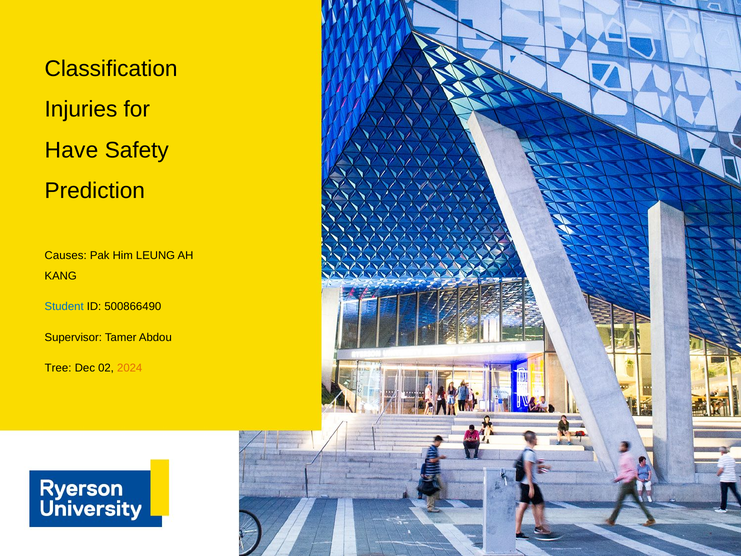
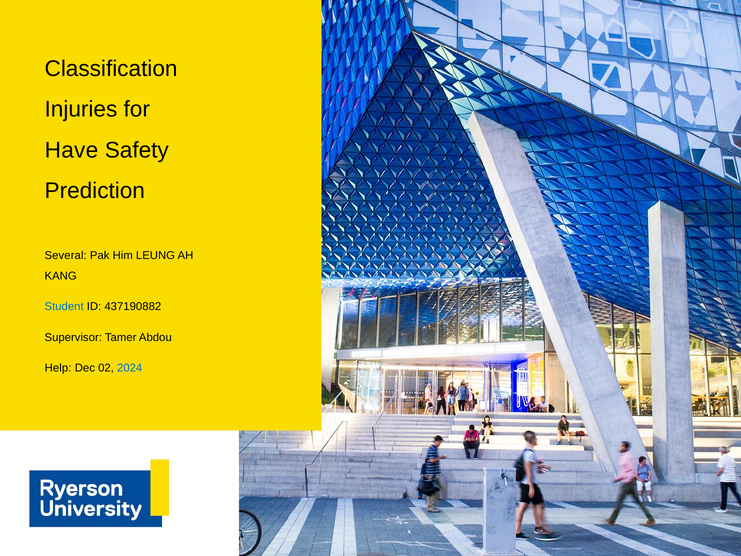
Causes: Causes -> Several (66, 256)
500866490: 500866490 -> 437190882 (133, 307)
Tree: Tree -> Help (58, 368)
2024 colour: orange -> blue (130, 368)
